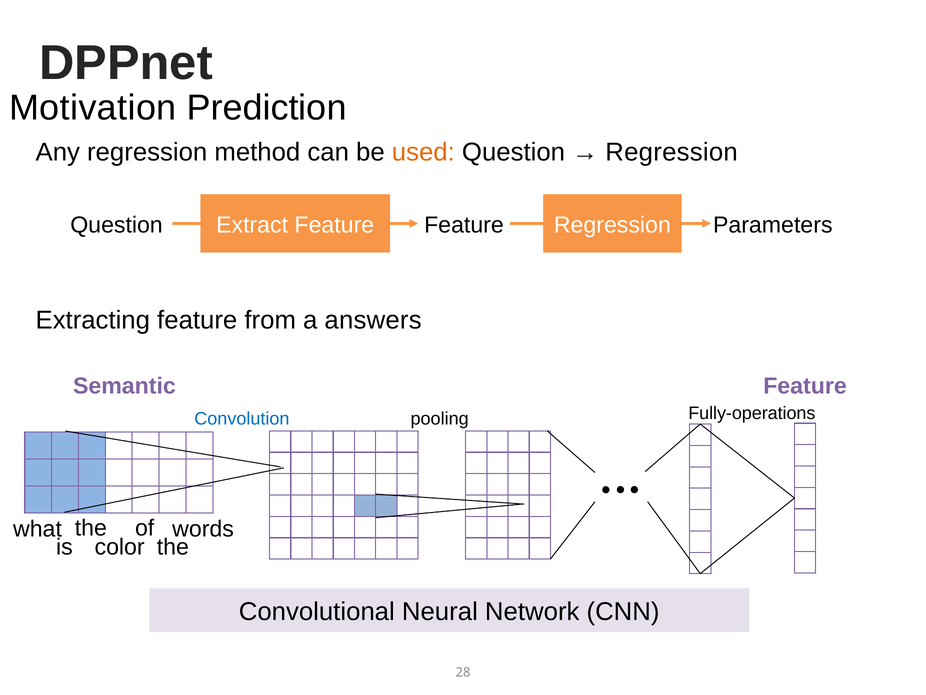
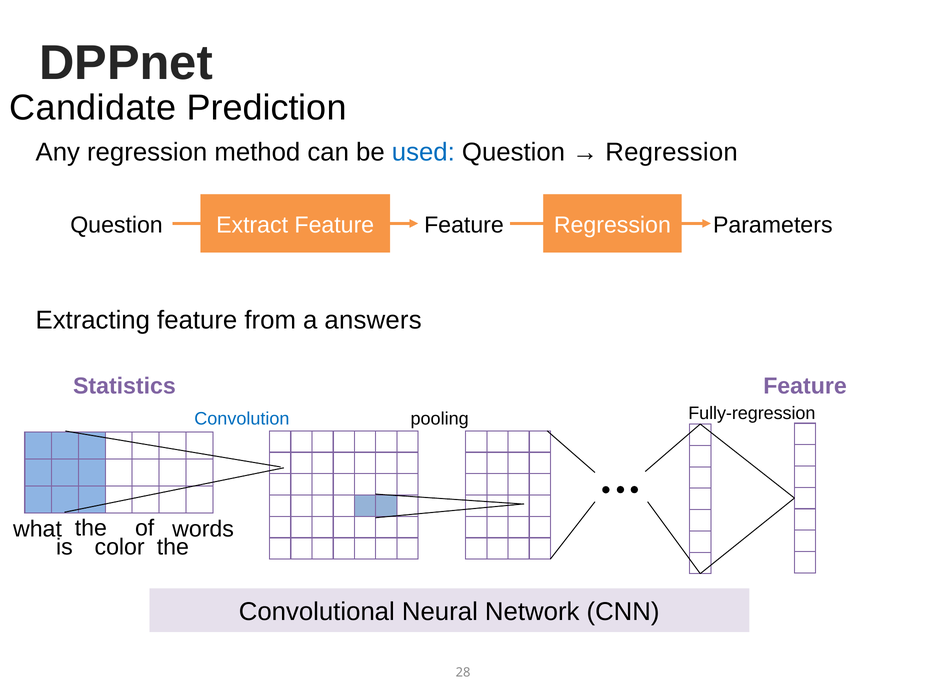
Motivation: Motivation -> Candidate (93, 108)
used colour: orange -> blue (423, 152)
Semantic: Semantic -> Statistics (124, 386)
Fully-operations: Fully-operations -> Fully-regression (752, 413)
